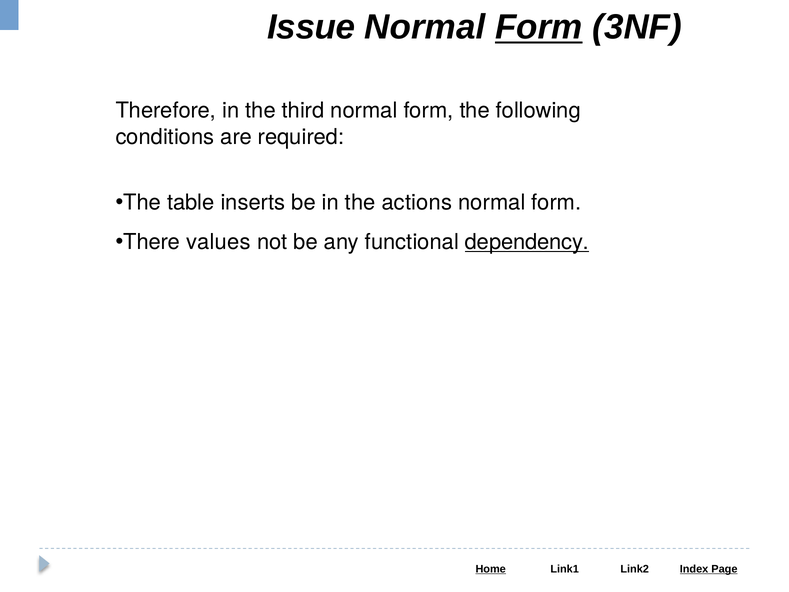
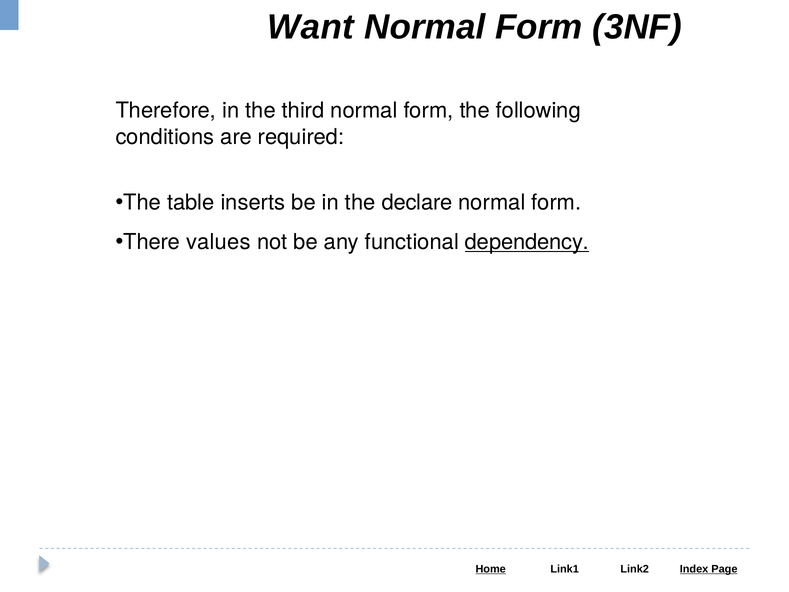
Issue: Issue -> Want (311, 27)
Form underline: present -> none (539, 27)
actions: actions -> declare (417, 203)
